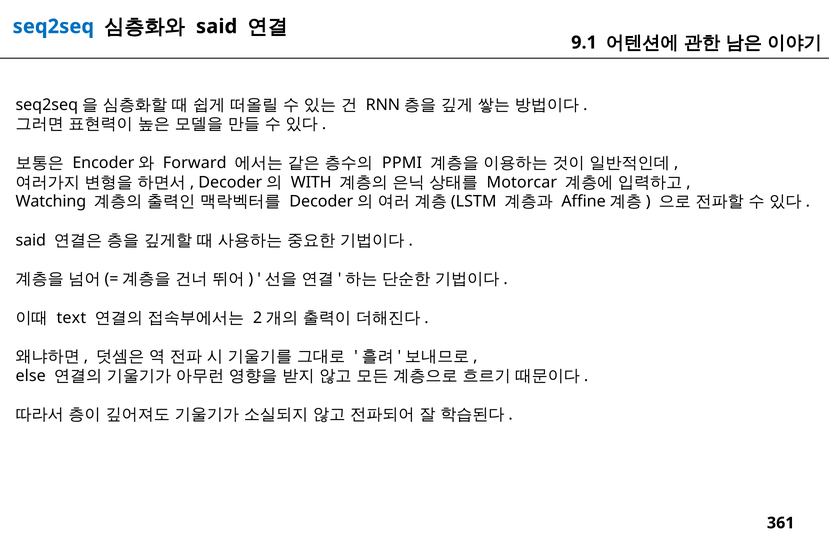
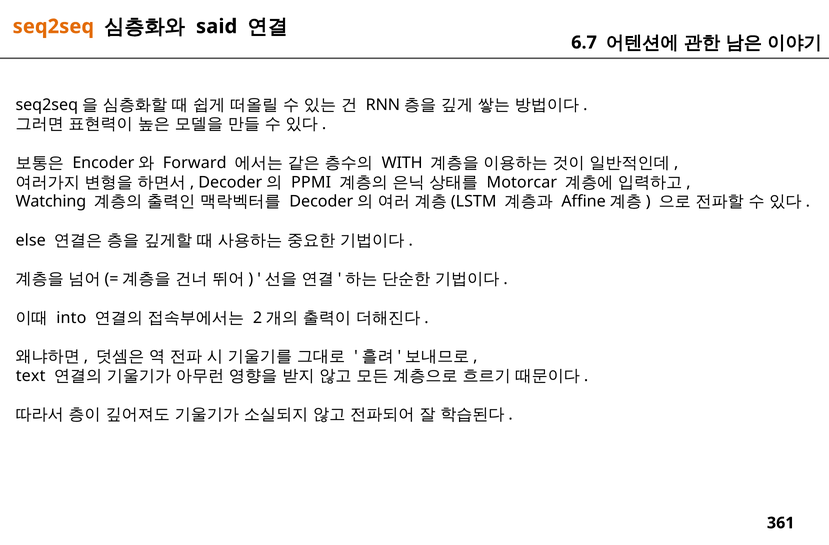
seq2seq colour: blue -> orange (53, 26)
9.1: 9.1 -> 6.7 (584, 42)
PPMI: PPMI -> WITH (402, 163)
WITH: WITH -> PPMI (311, 182)
said: said -> else (31, 240)
text: text -> into (71, 317)
else: else -> text (31, 376)
